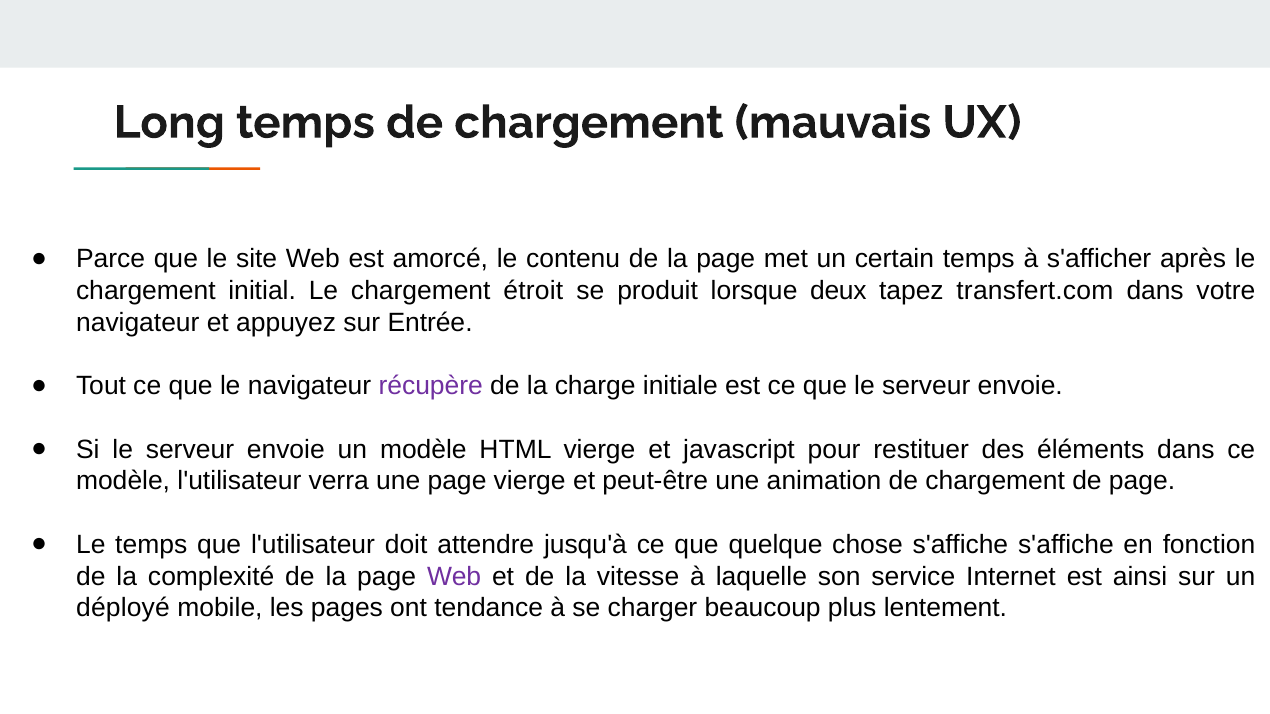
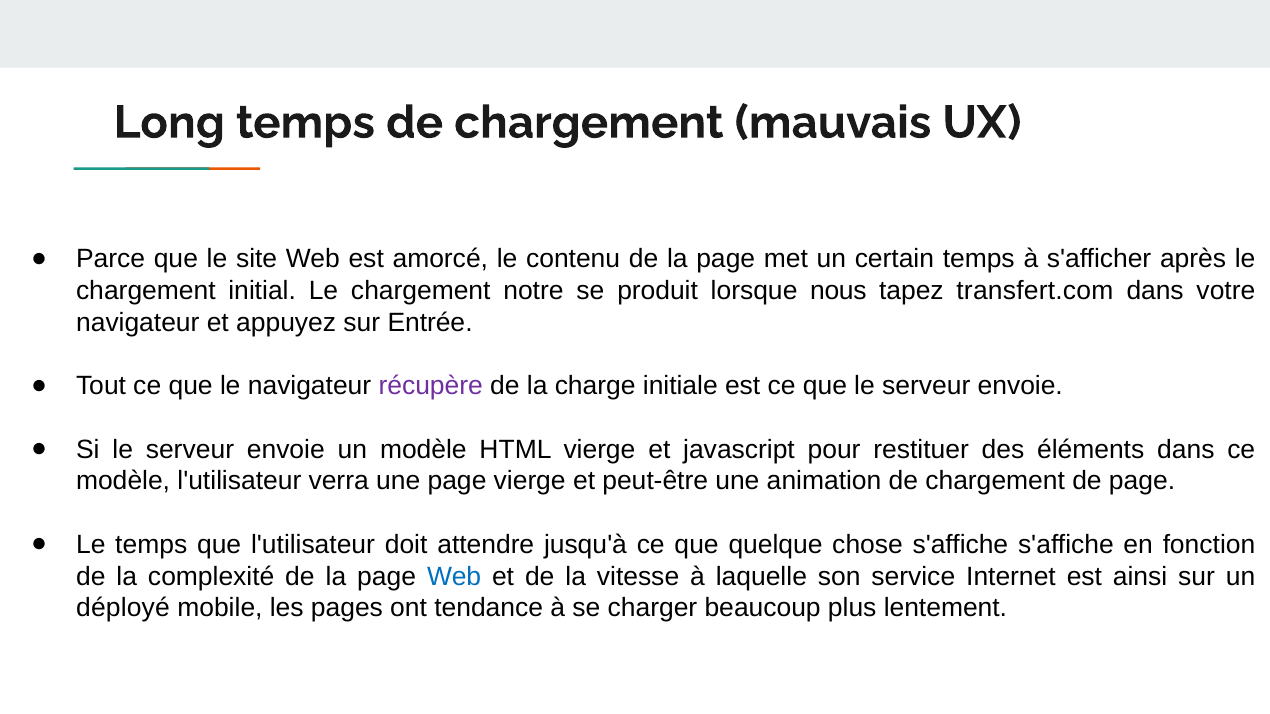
étroit: étroit -> notre (533, 291)
deux: deux -> nous (838, 291)
Web colour: purple -> blue (454, 577)
